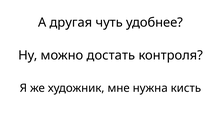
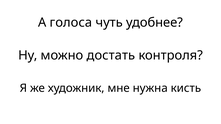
другая: другая -> голоса (71, 22)
